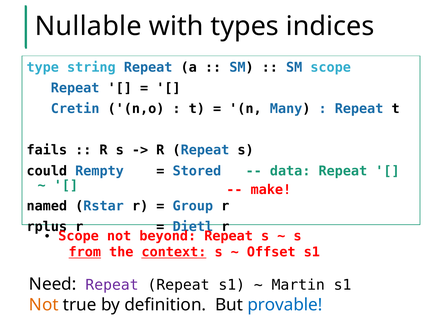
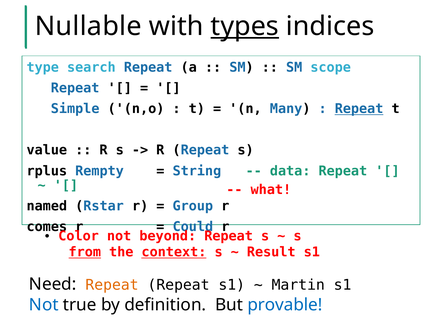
types underline: none -> present (245, 26)
string: string -> search (91, 68)
Cretin: Cretin -> Simple (75, 109)
Repeat underline: none -> present (359, 109)
fails: fails -> value (47, 150)
could: could -> rplus (47, 171)
Stored: Stored -> String (197, 171)
make: make -> what (271, 190)
rplus: rplus -> comes (47, 227)
Dietl: Dietl -> Could (193, 227)
Scope: Scope -> Color (79, 236)
Offset: Offset -> Result (271, 253)
Repeat colour: purple -> orange (112, 285)
Not colour: orange -> blue (44, 305)
